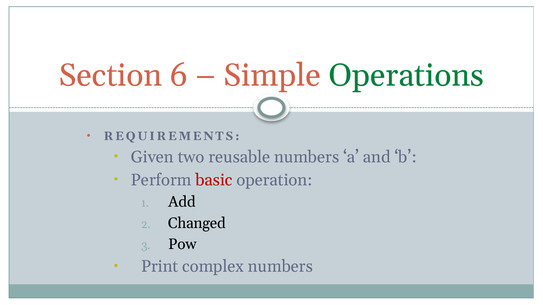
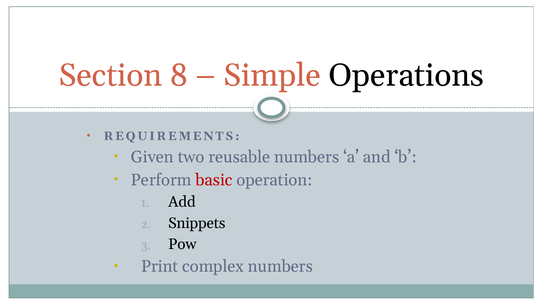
6: 6 -> 8 (179, 76)
Operations colour: green -> black (406, 76)
Changed: Changed -> Snippets (197, 223)
